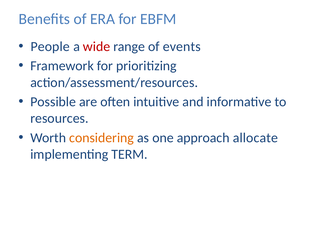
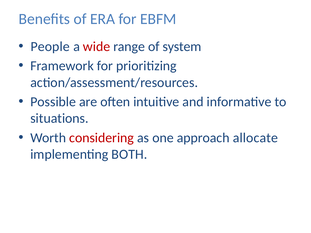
events: events -> system (182, 47)
resources: resources -> situations (59, 118)
considering colour: orange -> red (102, 138)
TERM: TERM -> BOTH (129, 154)
